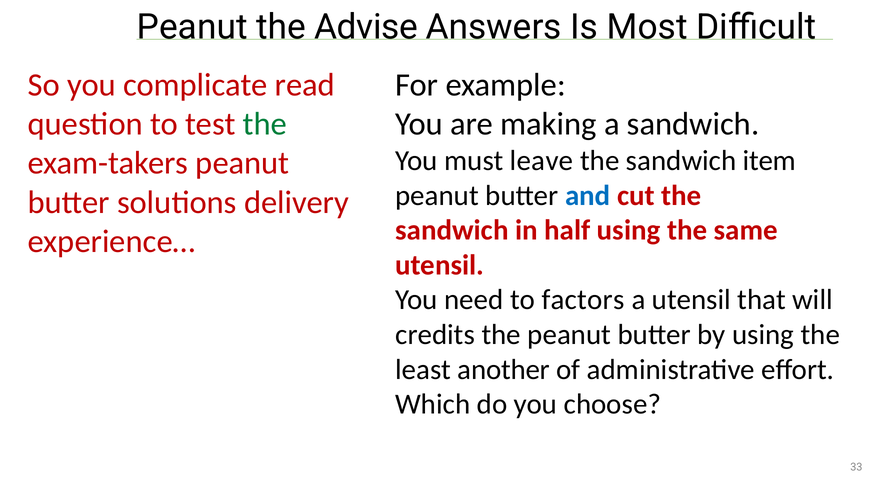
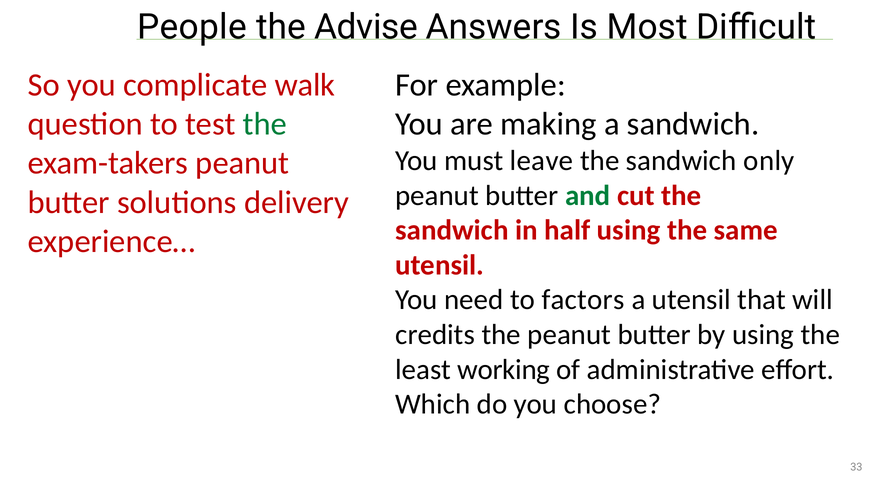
Peanut: Peanut -> People (192, 27)
read: read -> walk (305, 85)
item: item -> only (769, 161)
and colour: blue -> green (588, 195)
another: another -> working (504, 369)
